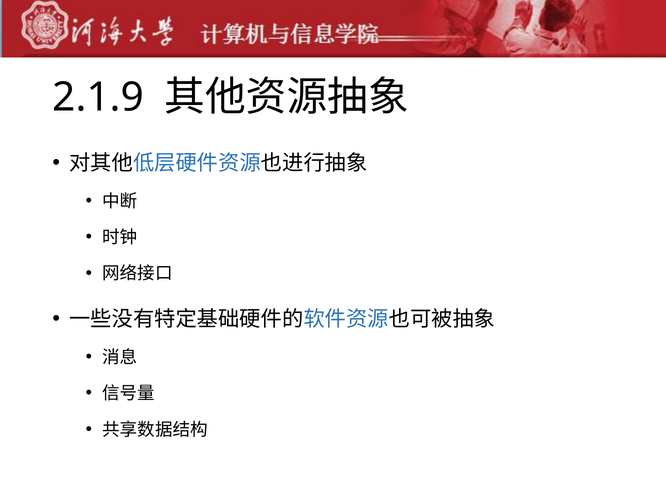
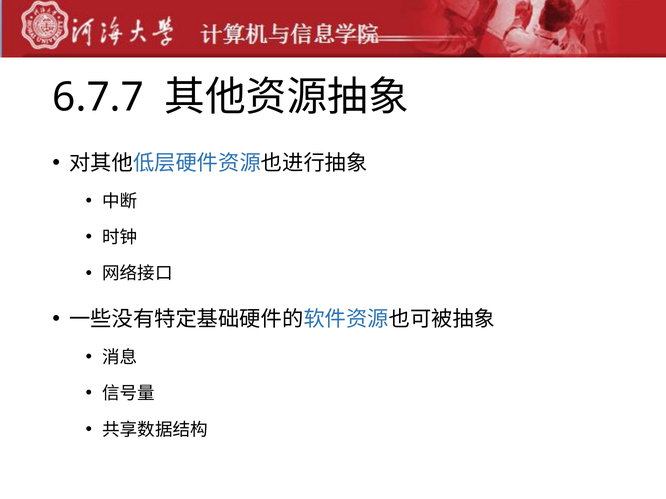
2.1.9: 2.1.9 -> 6.7.7 (98, 98)
